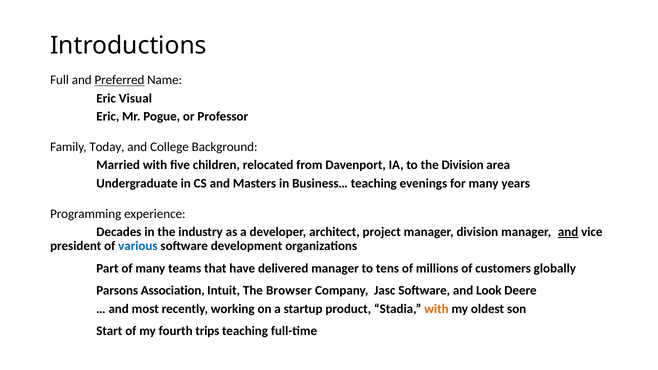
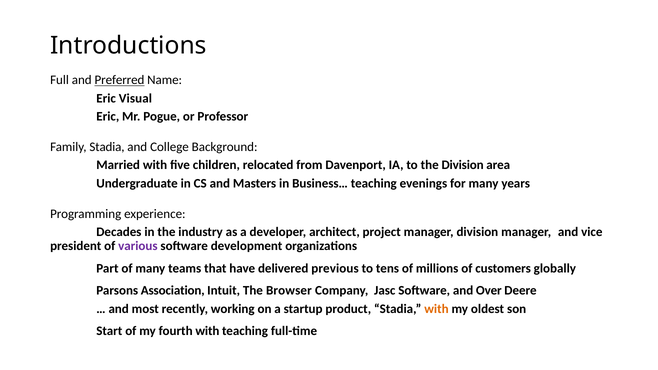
Family Today: Today -> Stadia (107, 147)
and underline: present -> none (568, 232)
various colour: blue -> purple (138, 246)
delivered manager: manager -> previous (335, 268)
Look: Look -> Over (489, 291)
fourth trips: trips -> with (207, 331)
